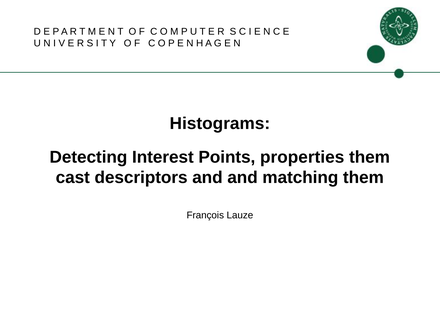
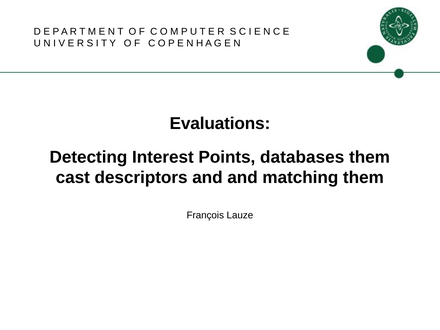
Histograms: Histograms -> Evaluations (220, 123)
properties: properties -> databases (302, 157)
